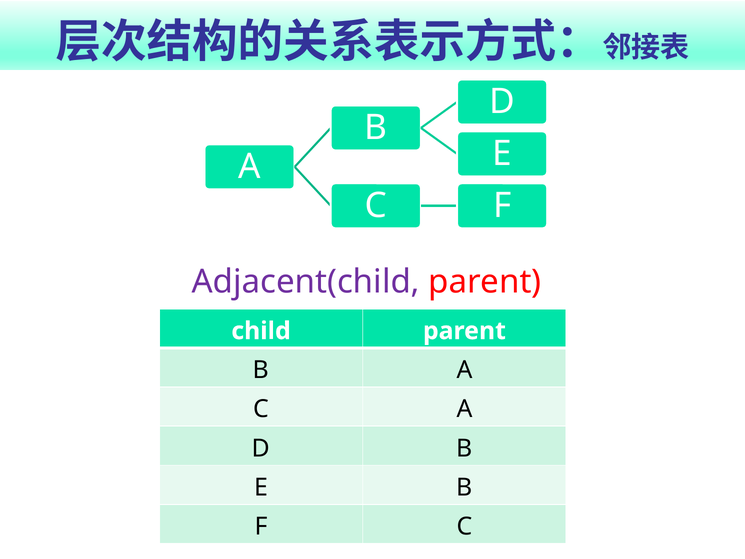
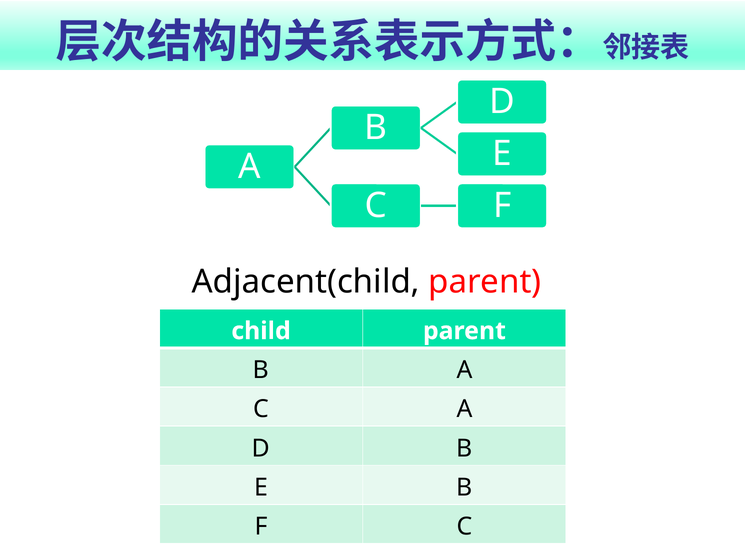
Adjacent(child colour: purple -> black (306, 282)
